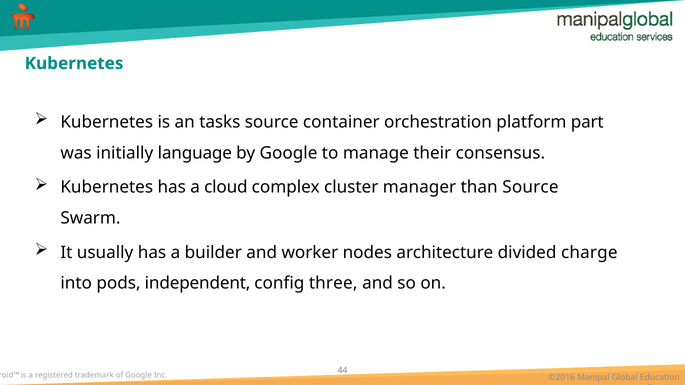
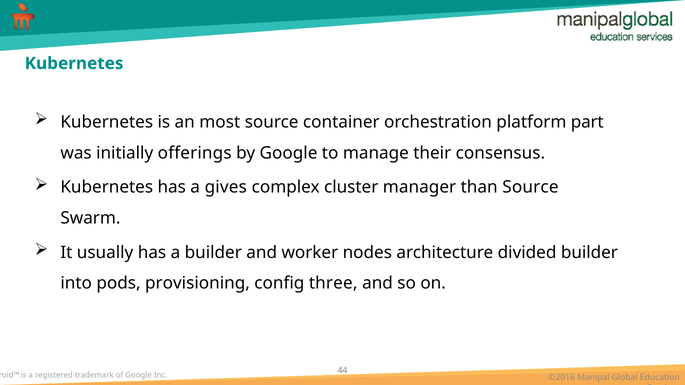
tasks: tasks -> most (220, 122)
language: language -> offerings (195, 153)
cloud: cloud -> gives (226, 187)
divided charge: charge -> builder (589, 253)
independent: independent -> provisioning (197, 283)
